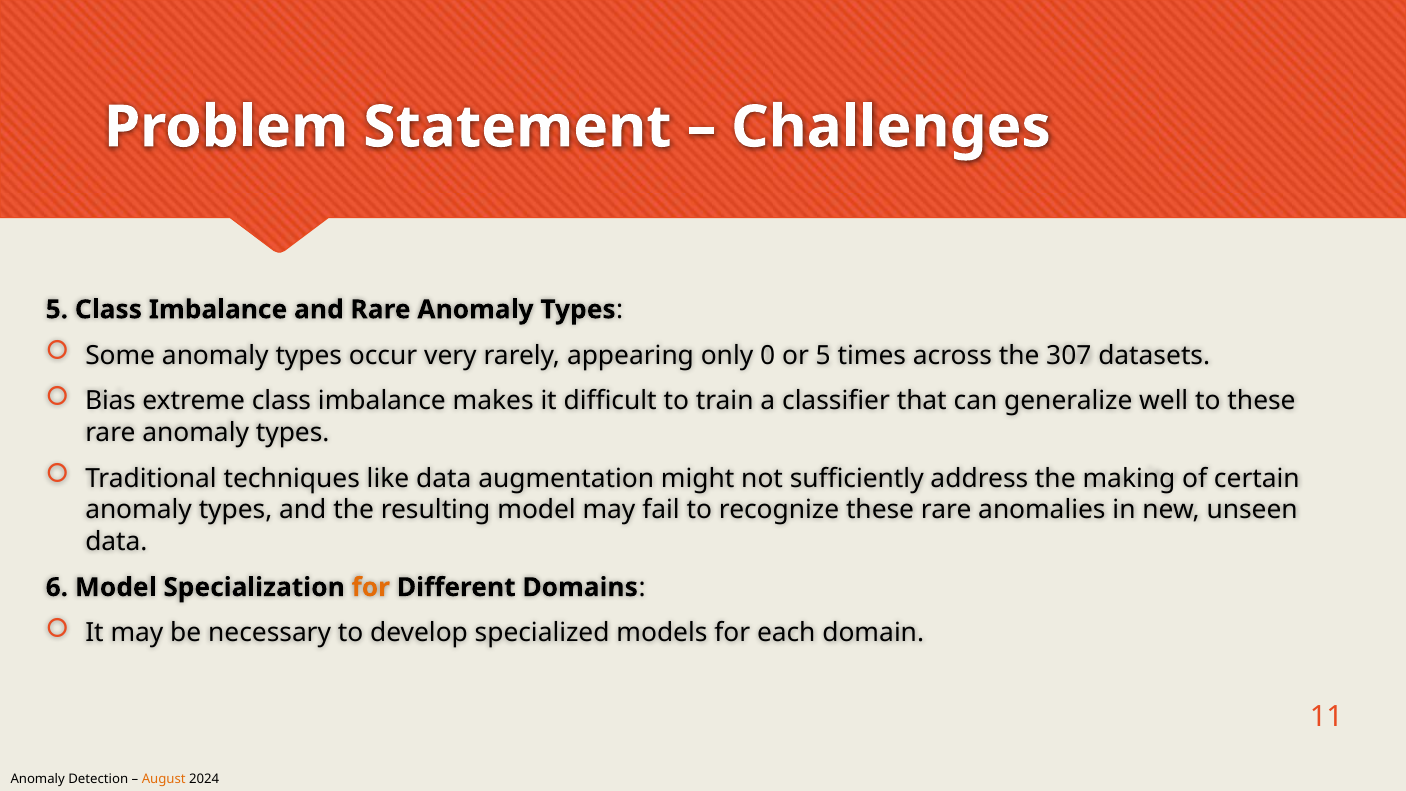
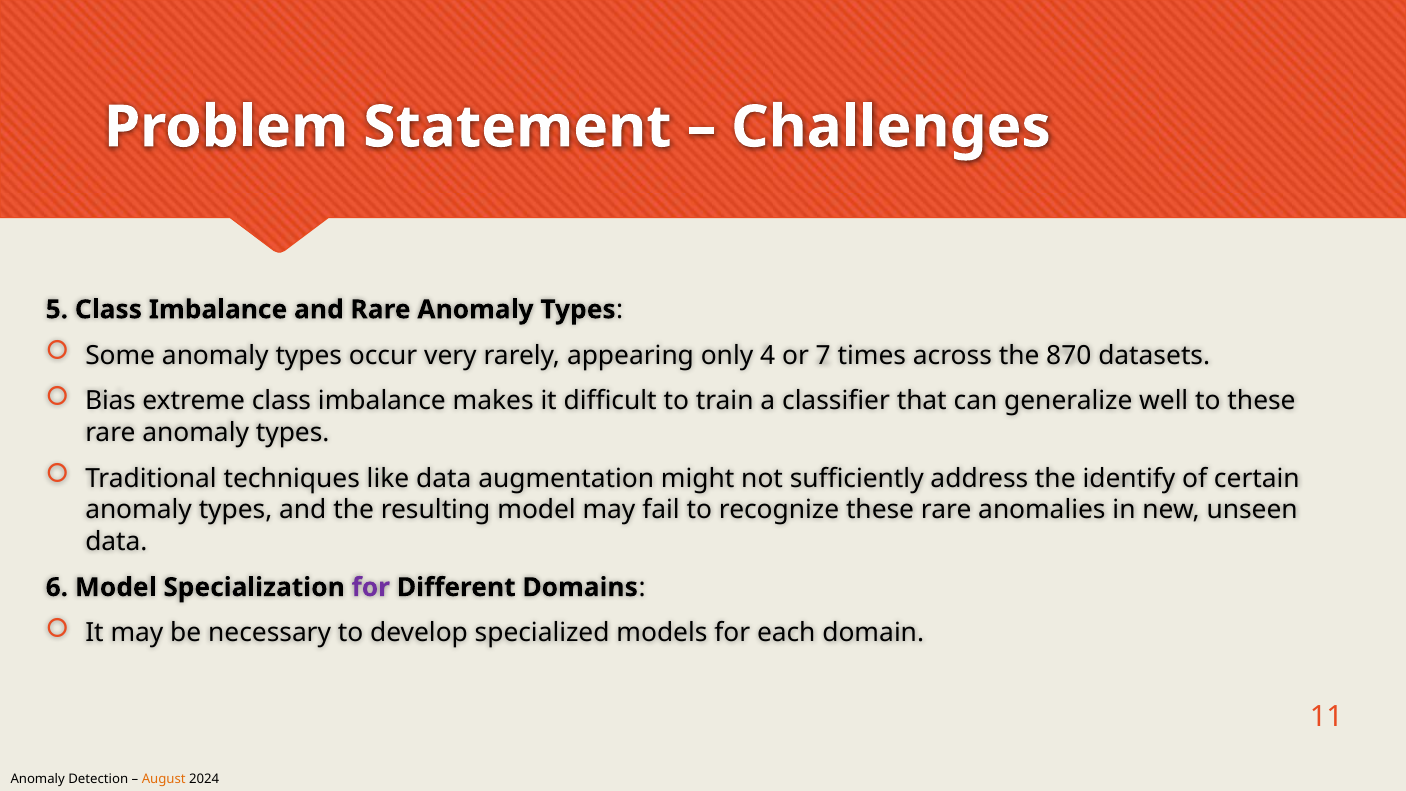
0: 0 -> 4 (768, 355)
or 5: 5 -> 7 (823, 355)
307: 307 -> 870 (1069, 355)
making: making -> identify (1129, 478)
for colour: orange -> purple (371, 587)
